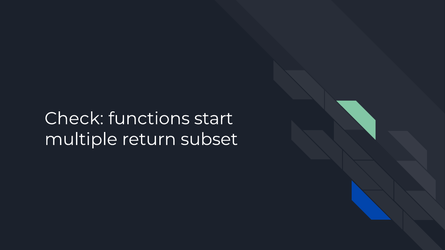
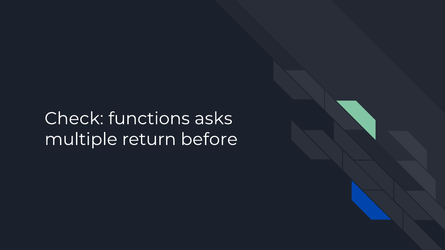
start: start -> asks (213, 119)
subset: subset -> before (209, 139)
